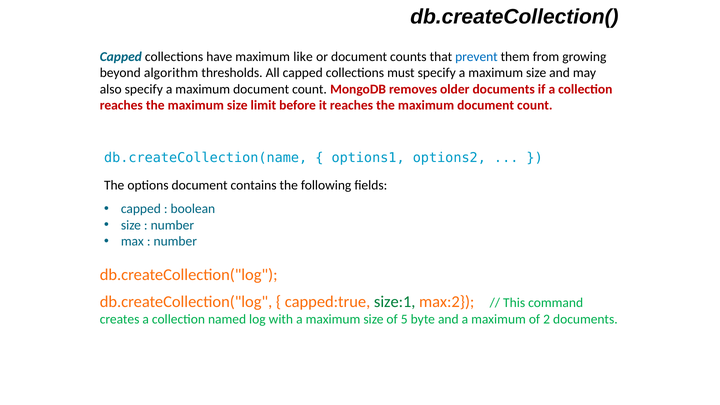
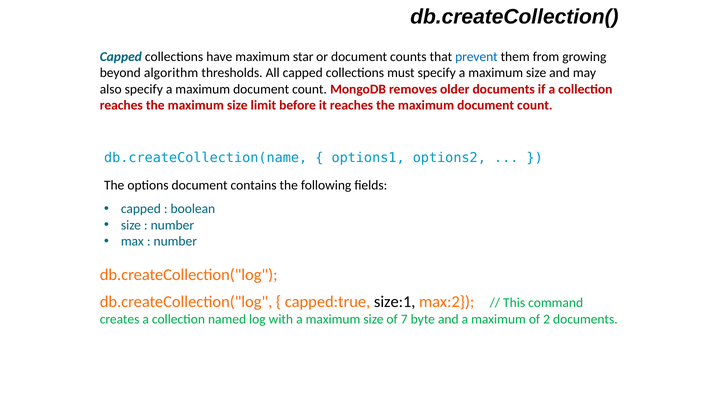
like: like -> star (303, 57)
size:1 colour: green -> black (395, 302)
5: 5 -> 7 (404, 320)
